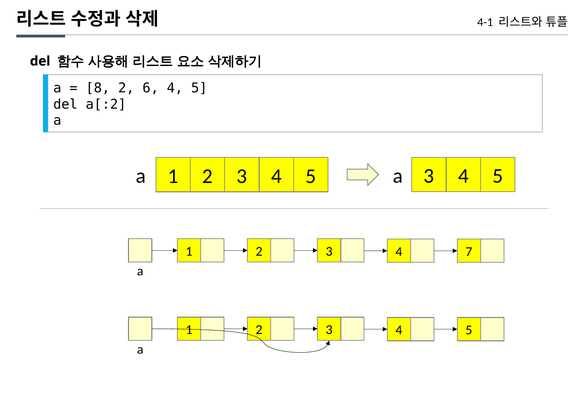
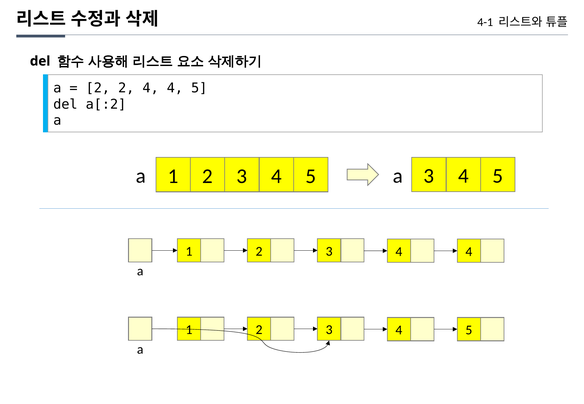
8: 8 -> 2 (98, 88)
2 6: 6 -> 4 (151, 88)
7: 7 -> 4 (469, 252)
